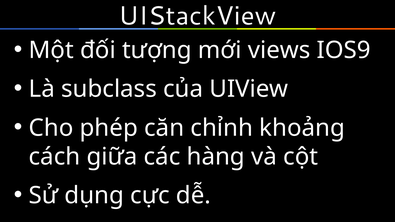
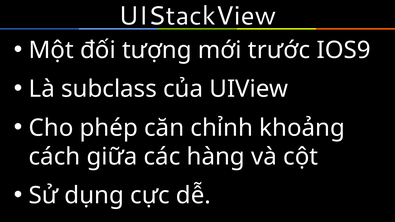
views: views -> trước (279, 50)
